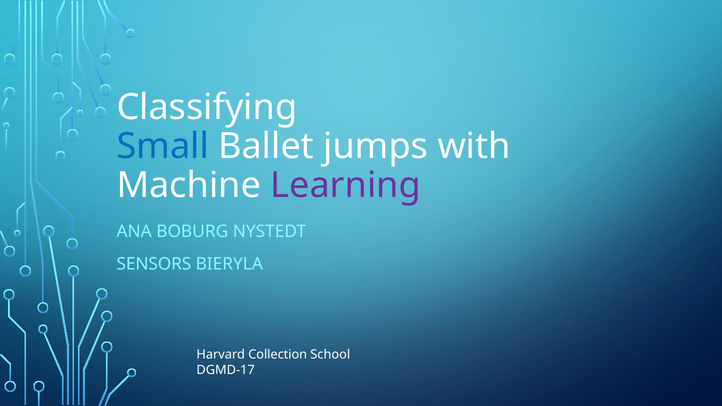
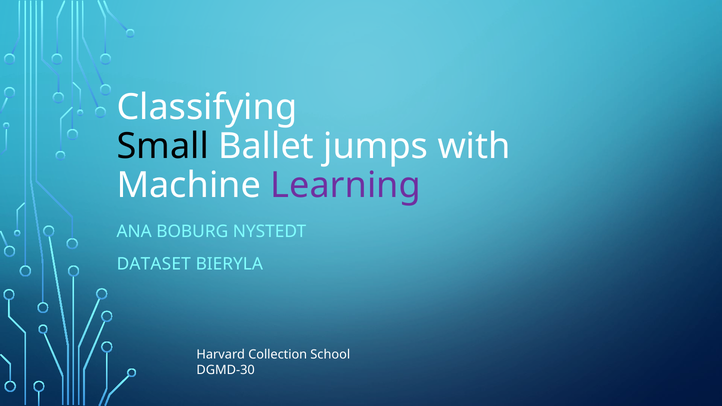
Small colour: blue -> black (163, 146)
SENSORS: SENSORS -> DATASET (154, 264)
DGMD-17: DGMD-17 -> DGMD-30 (226, 370)
